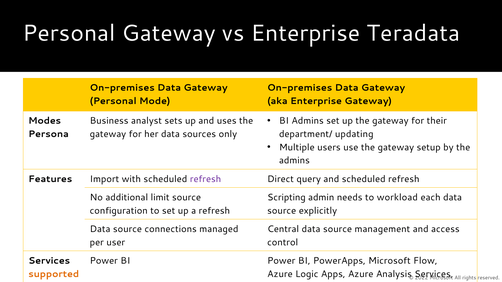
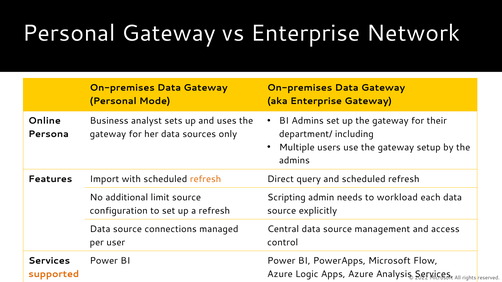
Teradata: Teradata -> Network (413, 33)
Modes: Modes -> Online (45, 121)
updating: updating -> including (354, 134)
refresh colour: purple -> orange (206, 179)
